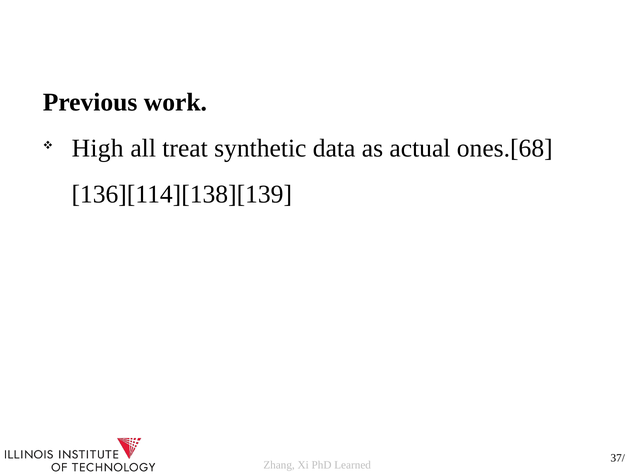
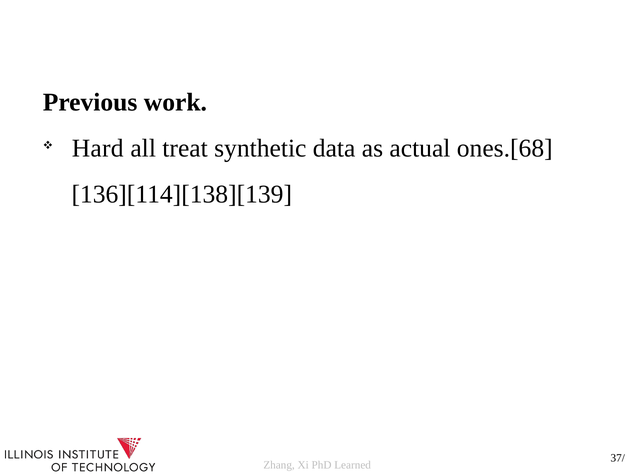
High: High -> Hard (98, 149)
